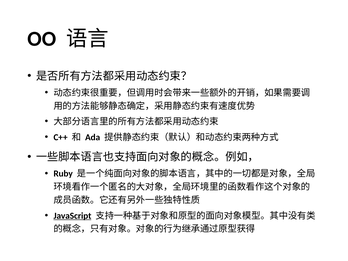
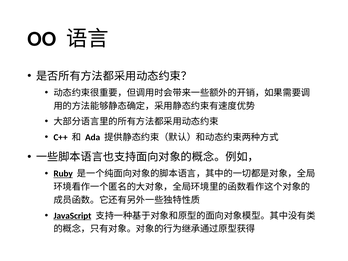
Ruby underline: none -> present (63, 174)
